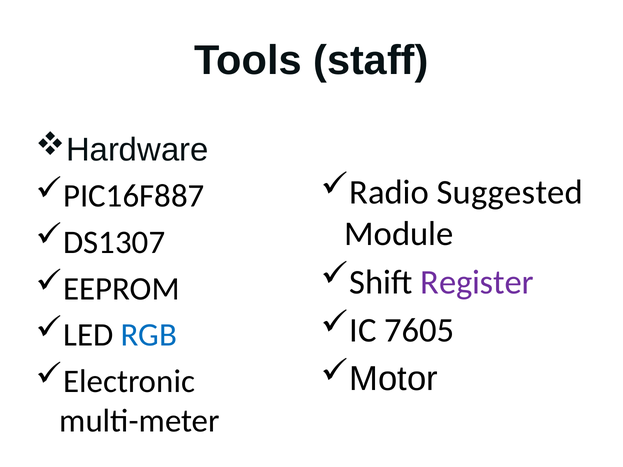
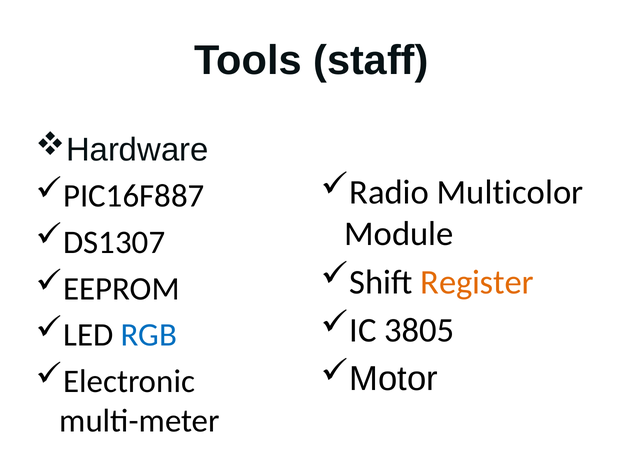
Suggested: Suggested -> Multicolor (510, 192)
Register colour: purple -> orange (477, 282)
7605: 7605 -> 3805 (419, 331)
